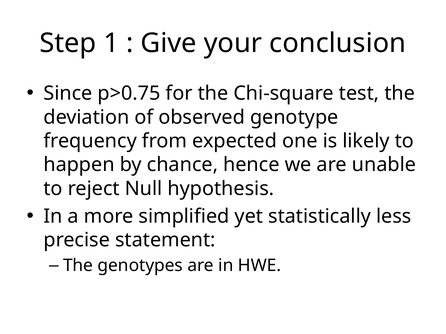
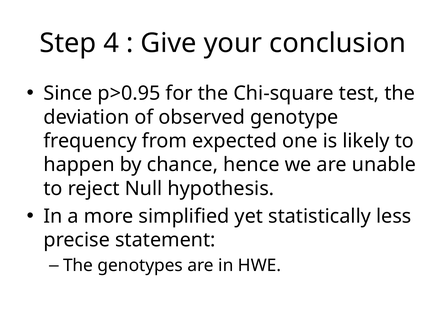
1: 1 -> 4 (111, 43)
p>0.75: p>0.75 -> p>0.95 (129, 94)
